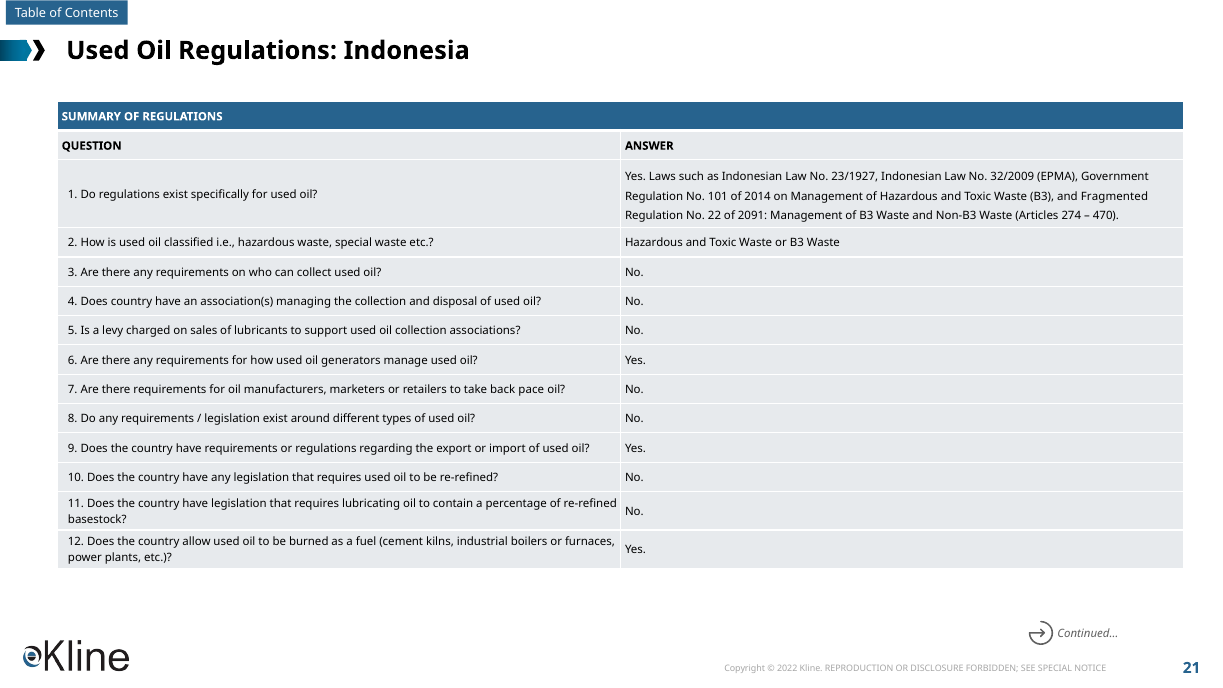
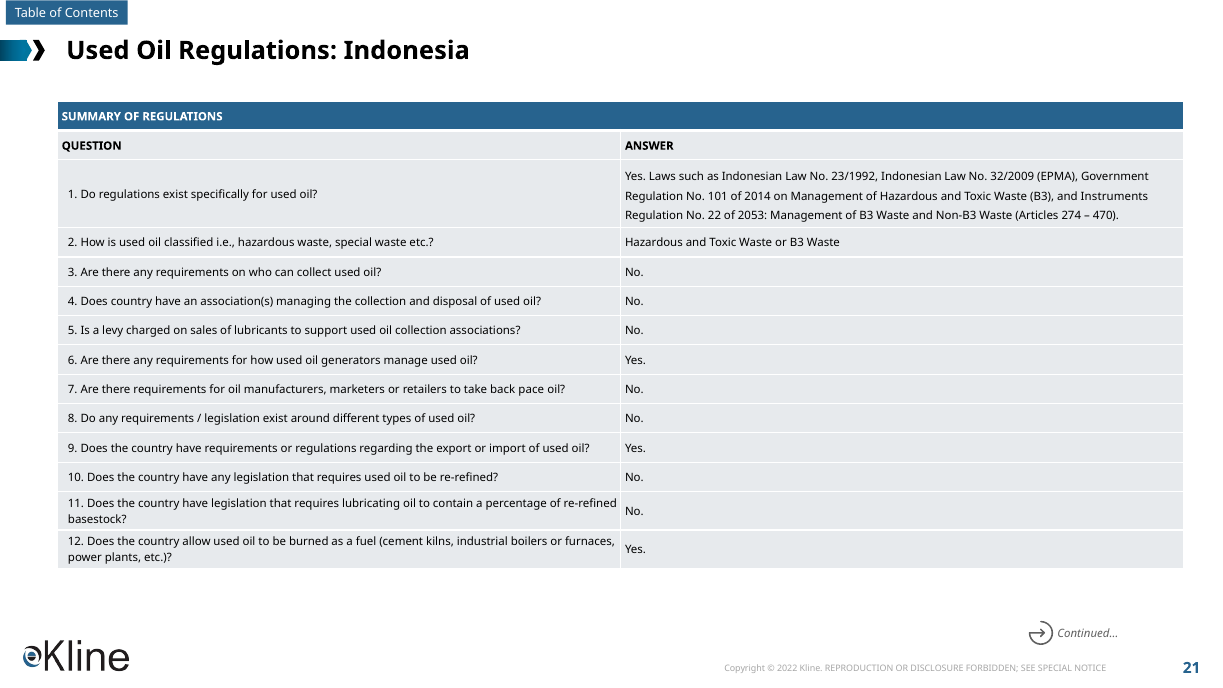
23/1927: 23/1927 -> 23/1992 (855, 177)
Fragmented: Fragmented -> Instruments (1114, 196)
2091: 2091 -> 2053 (753, 216)
